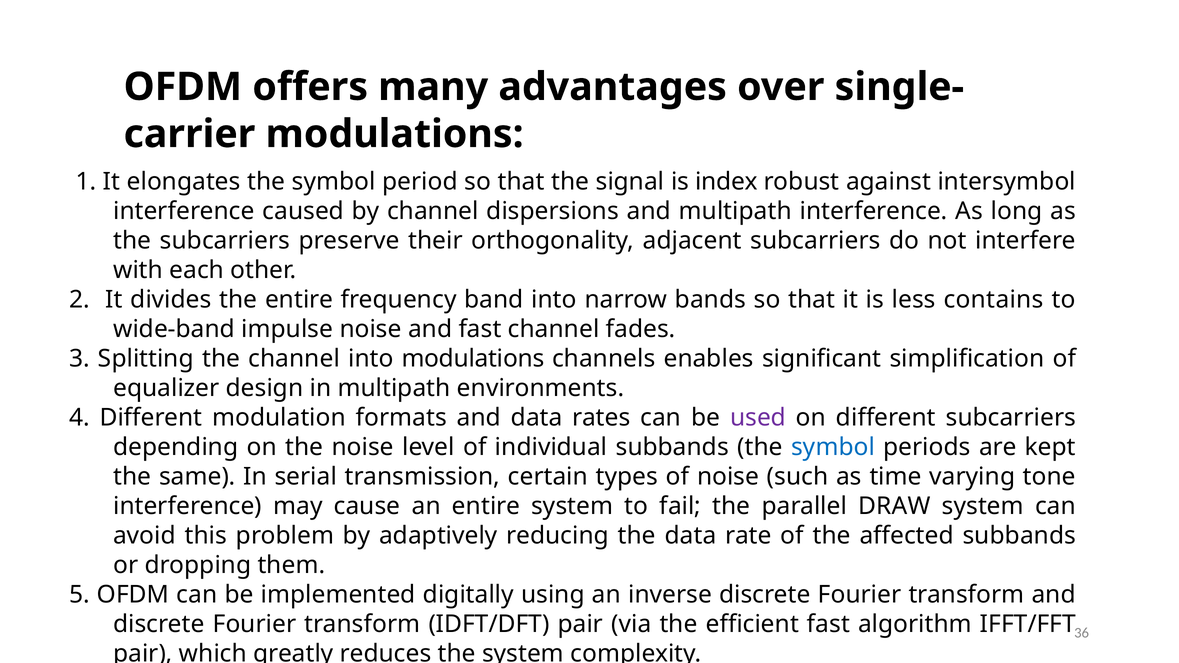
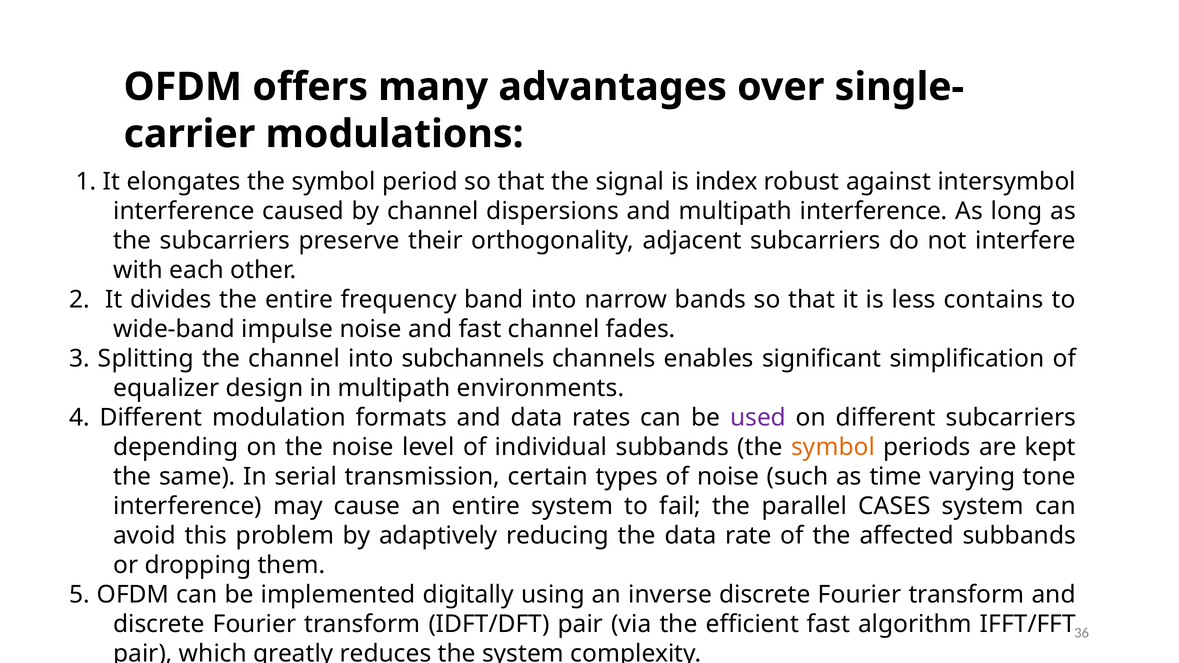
into modulations: modulations -> subchannels (473, 359)
symbol colour: blue -> orange (833, 447)
DRAW: DRAW -> CASES (894, 506)
